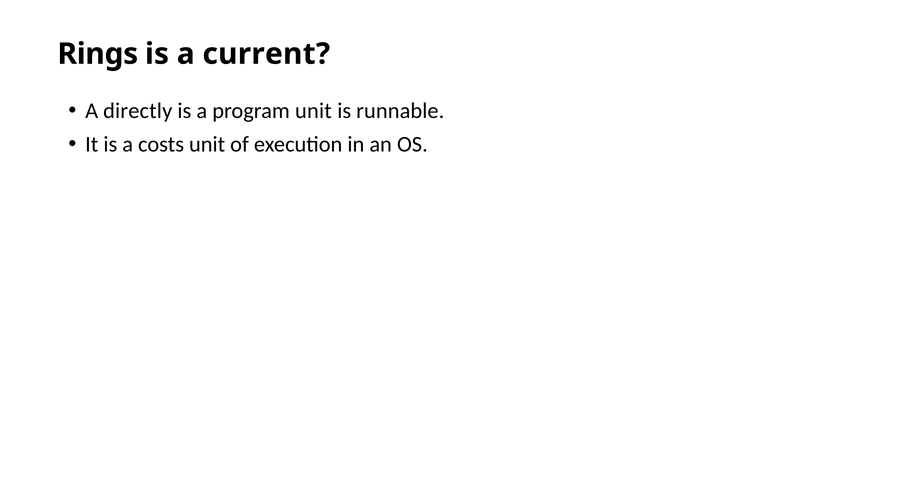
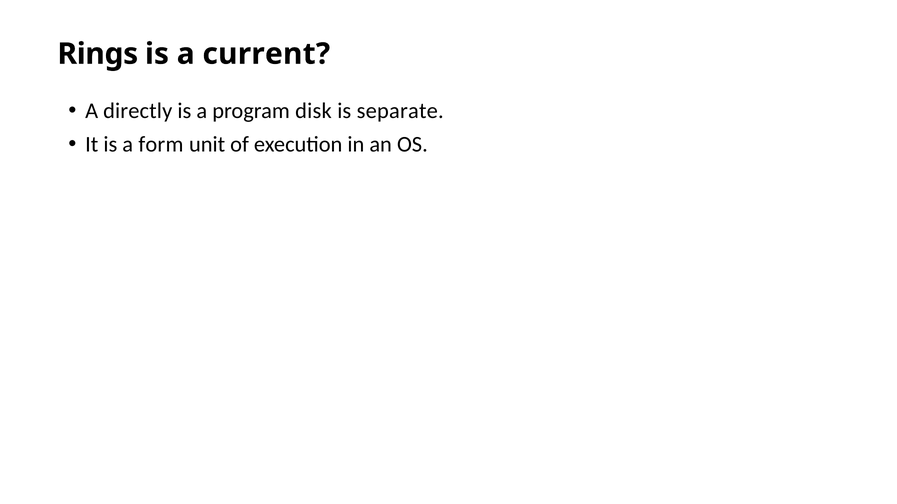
program unit: unit -> disk (313, 111)
runnable: runnable -> separate (400, 111)
costs: costs -> form (161, 145)
